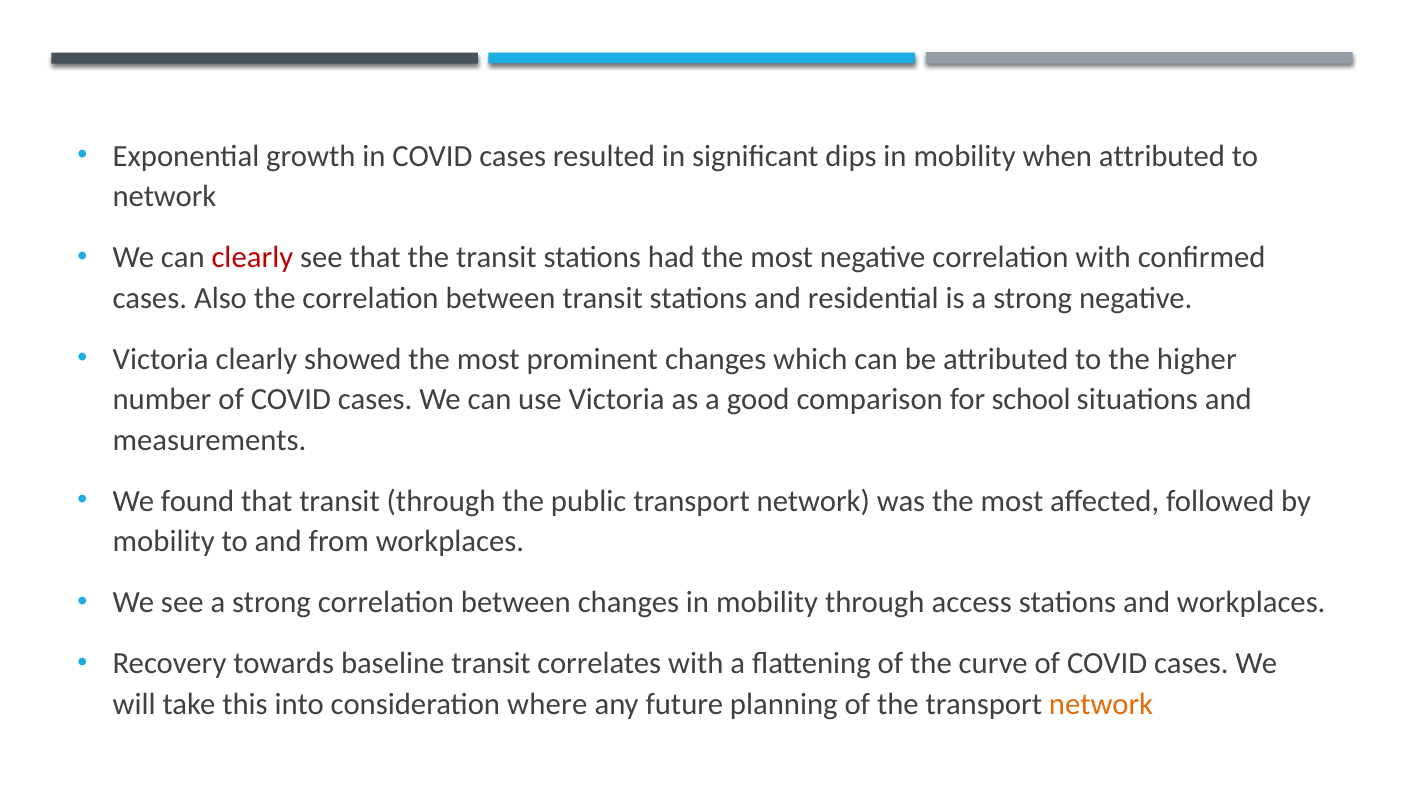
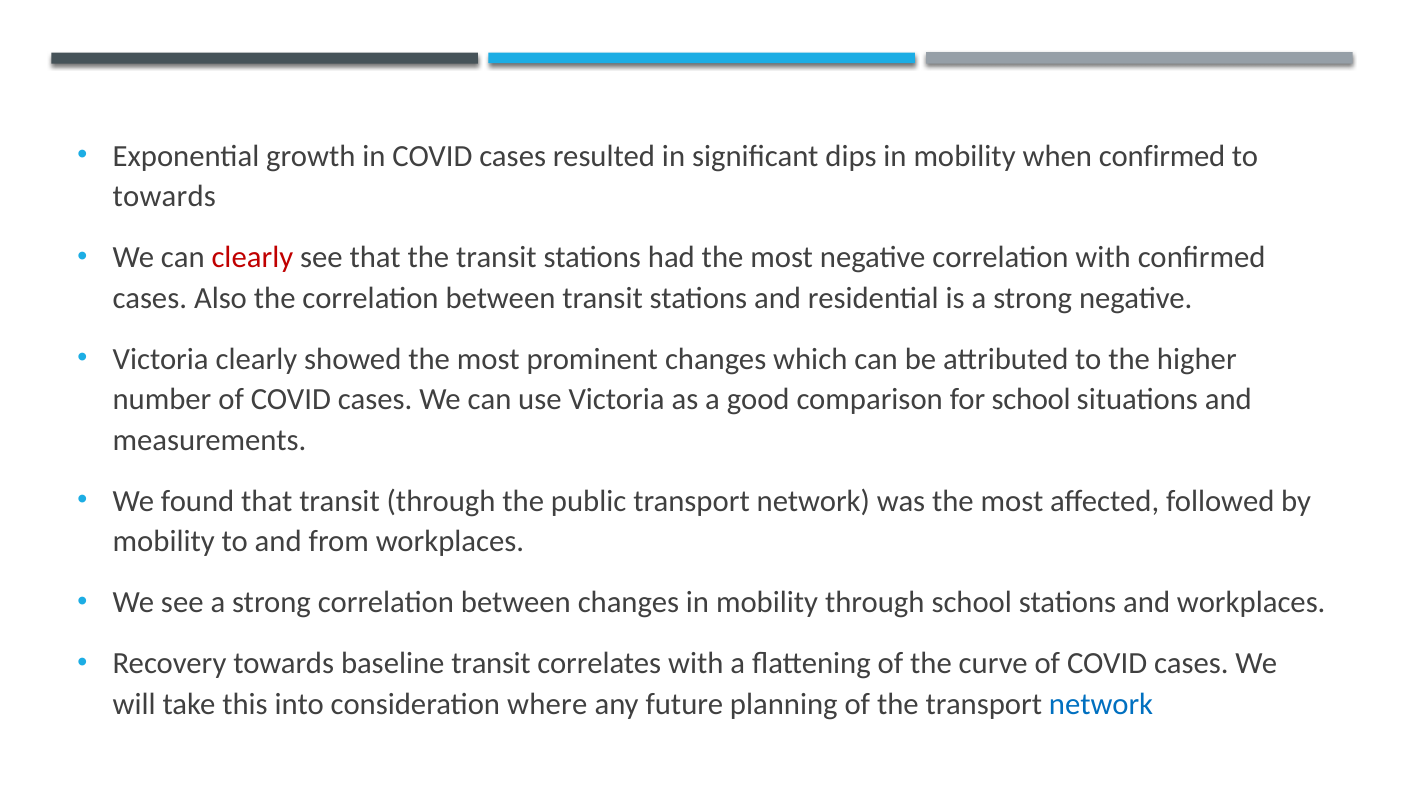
when attributed: attributed -> confirmed (1162, 156)
network: network -> towards (164, 197)
through access: access -> school (972, 602)
network colour: orange -> blue (1101, 704)
